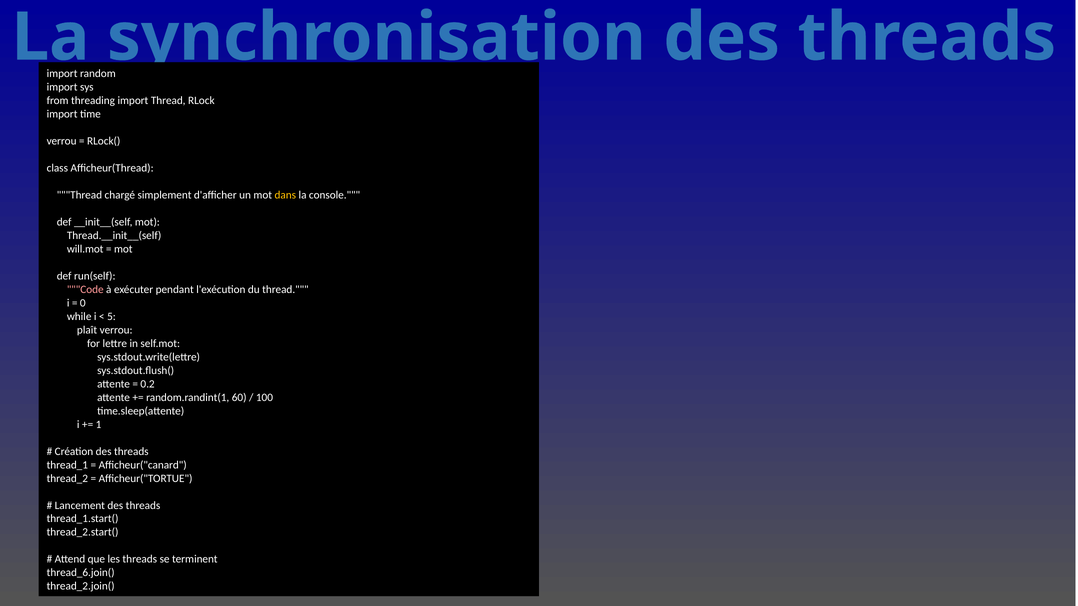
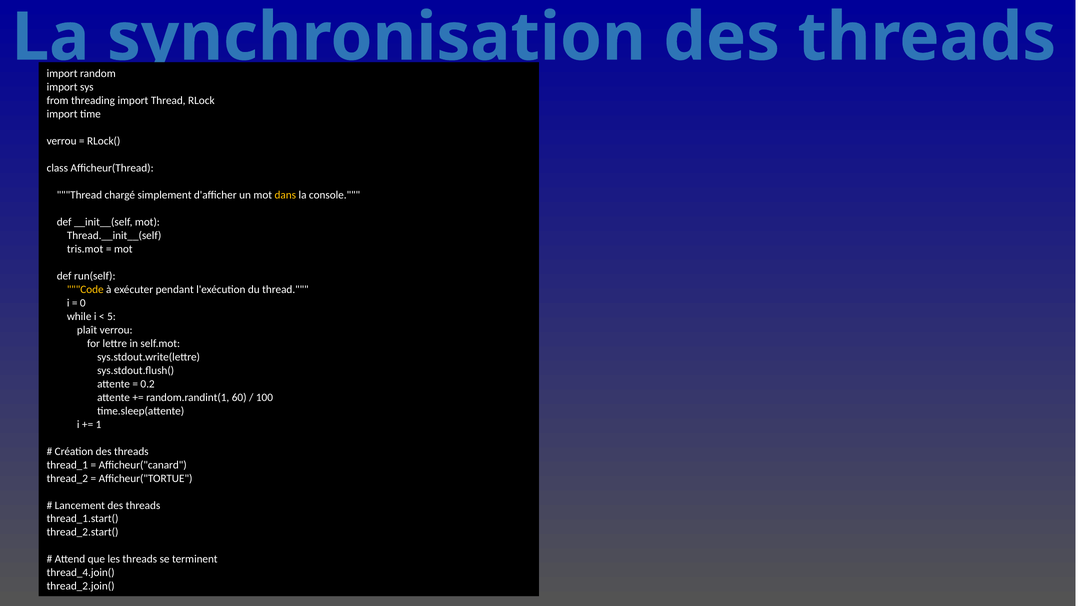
will.mot: will.mot -> tris.mot (85, 249)
Code colour: pink -> yellow (85, 290)
thread_6.join(: thread_6.join( -> thread_4.join( (81, 573)
